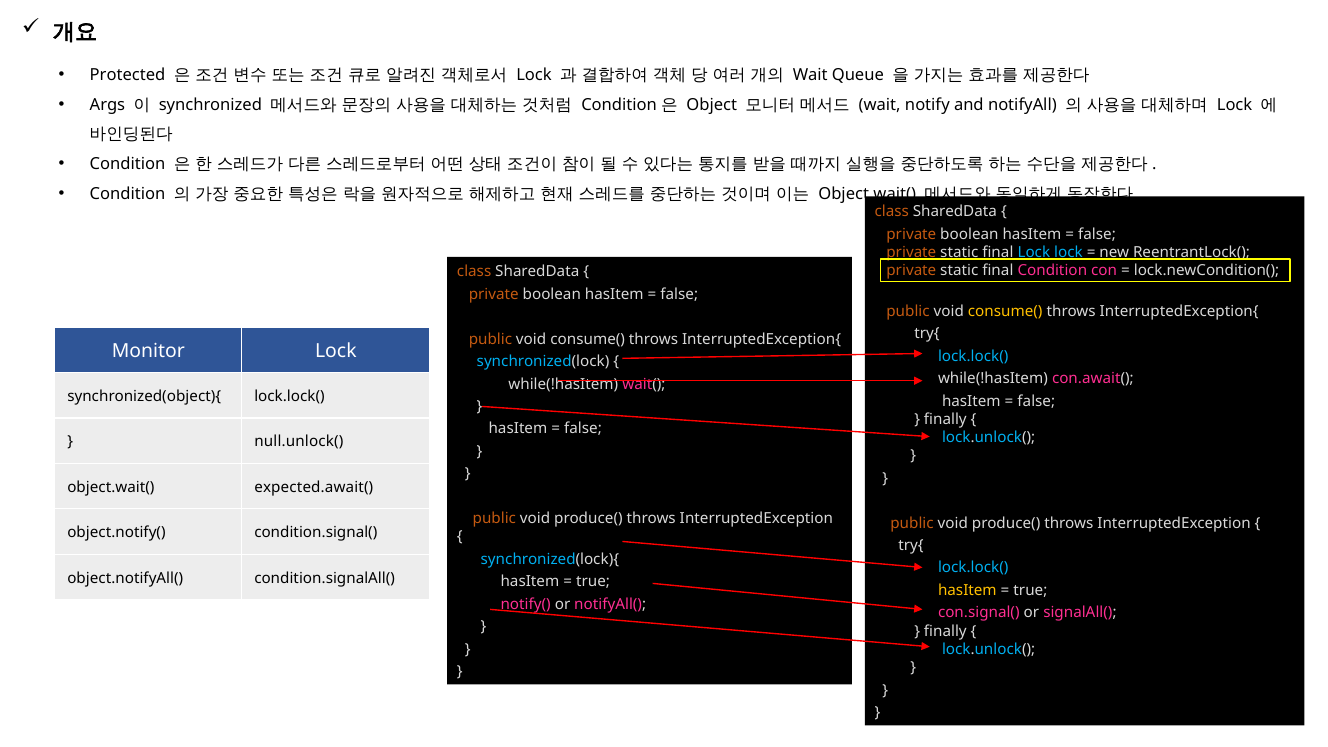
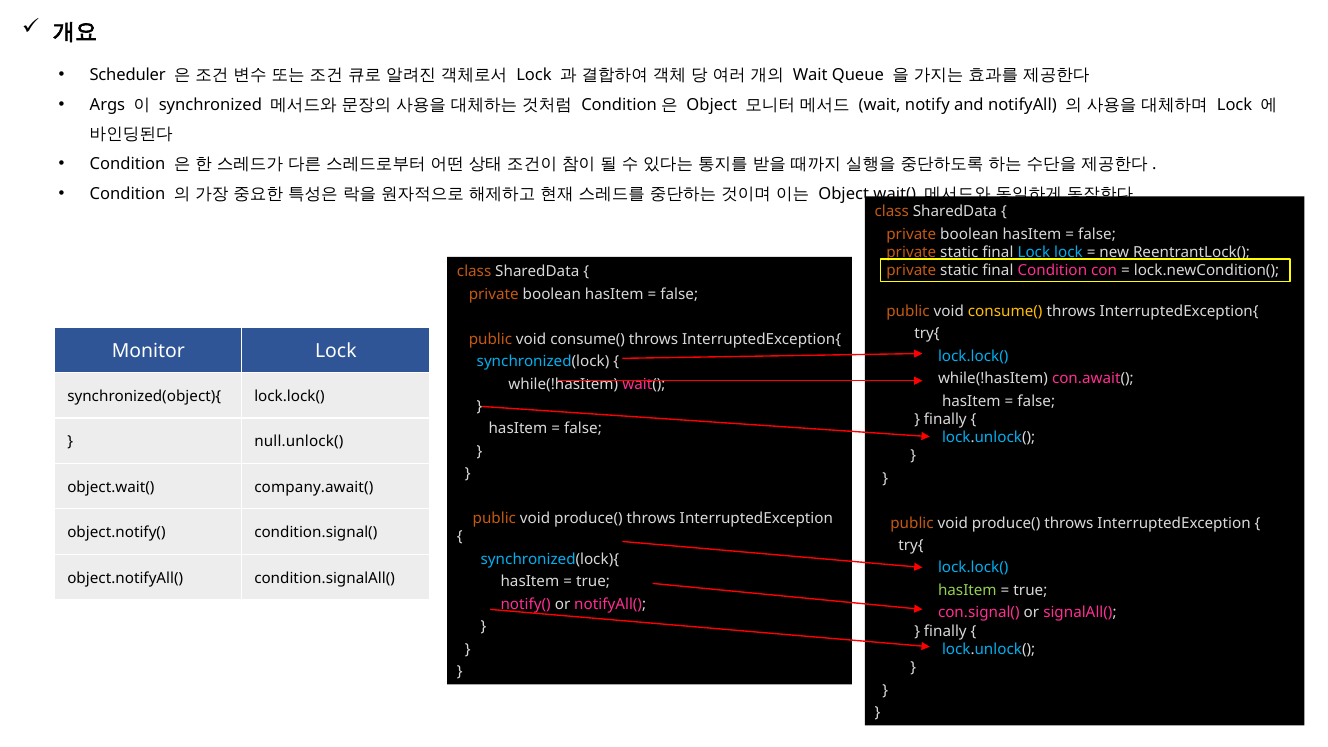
Protected: Protected -> Scheduler (128, 75)
expected.await(: expected.await( -> company.await( (314, 487)
hasItem colour: yellow -> light green (967, 590)
